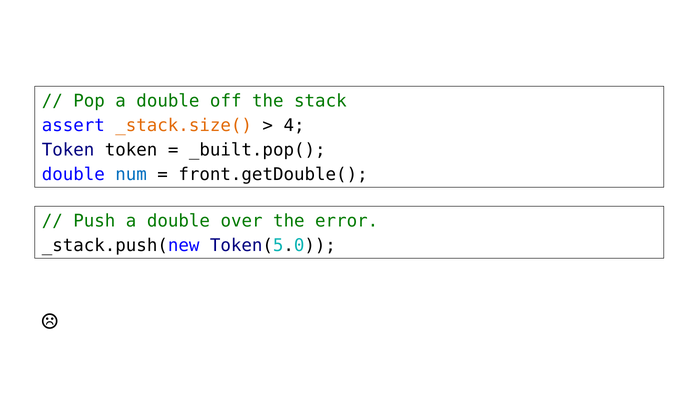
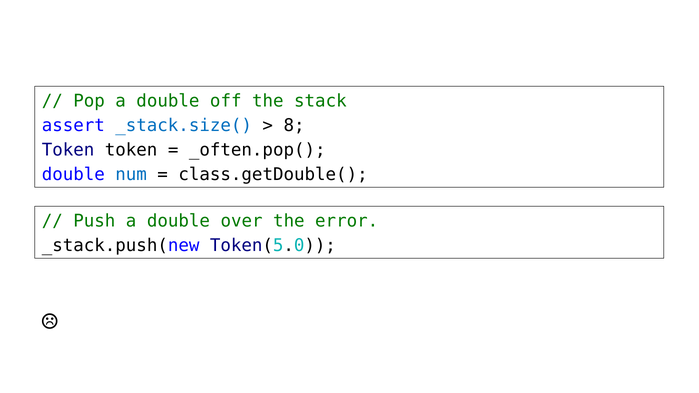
_stack.size( colour: orange -> blue (184, 126)
4: 4 -> 8 (294, 126)
_built.pop(: _built.pop( -> _often.pop( (257, 150)
front.getDouble(: front.getDouble( -> class.getDouble( (273, 175)
